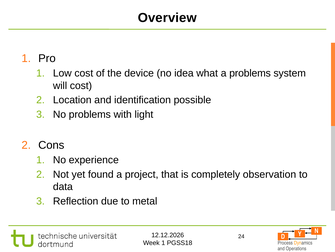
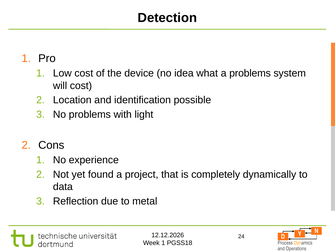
Overview: Overview -> Detection (167, 18)
observation: observation -> dynamically (270, 174)
